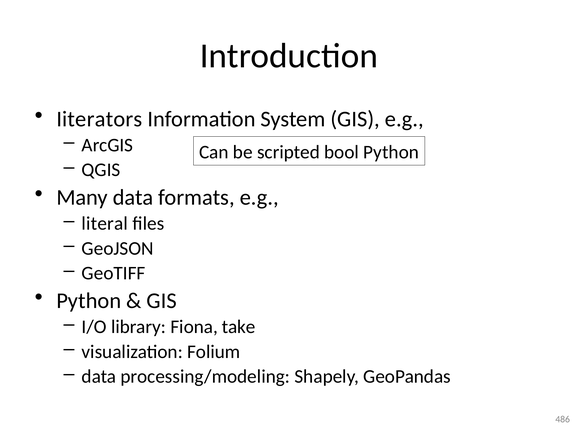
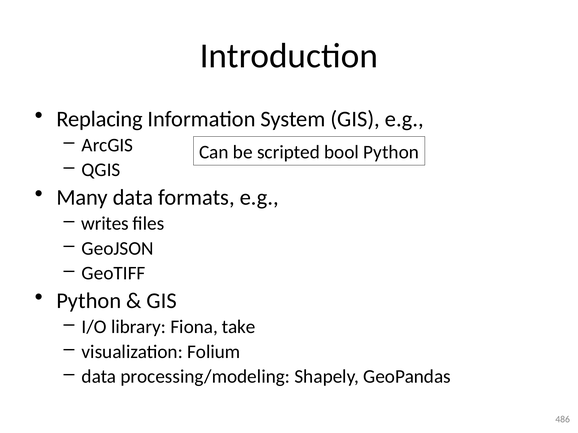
Iiterators: Iiterators -> Replacing (100, 119)
literal: literal -> writes (105, 224)
